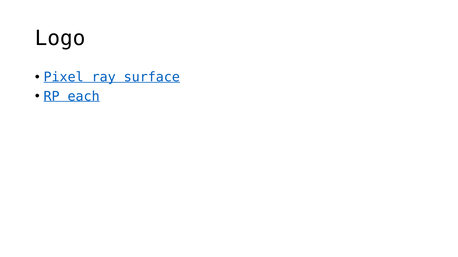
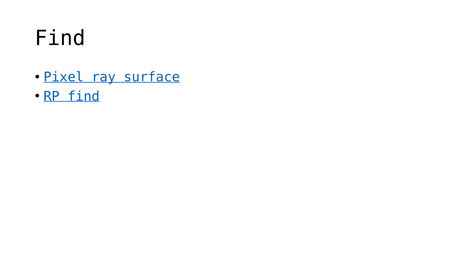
Logo: Logo -> Find (60, 38)
RP each: each -> find (84, 97)
